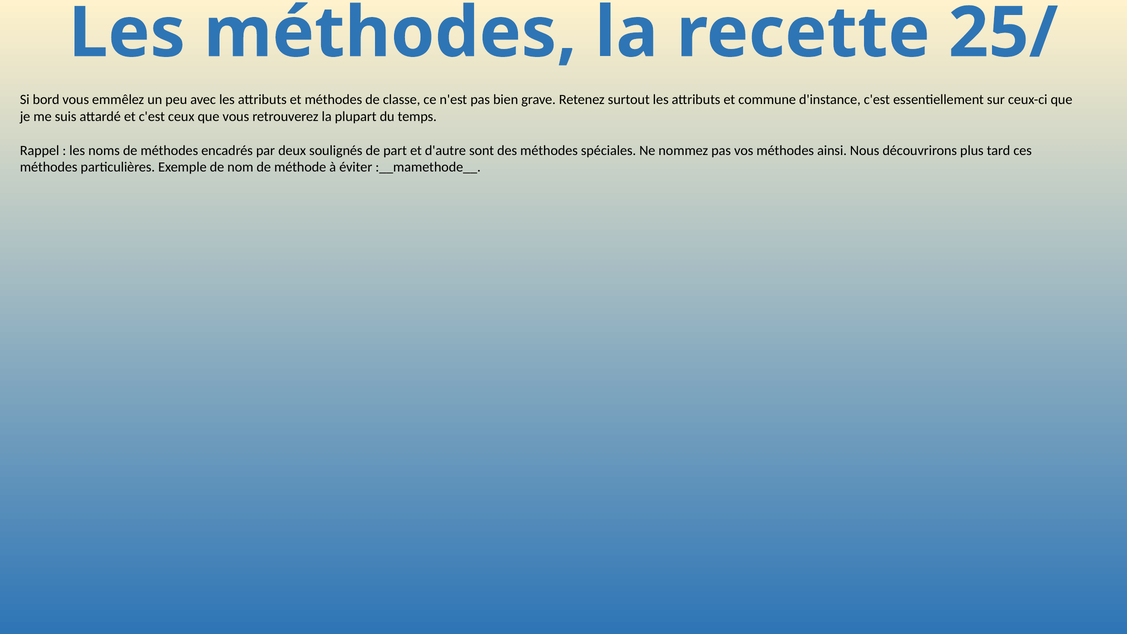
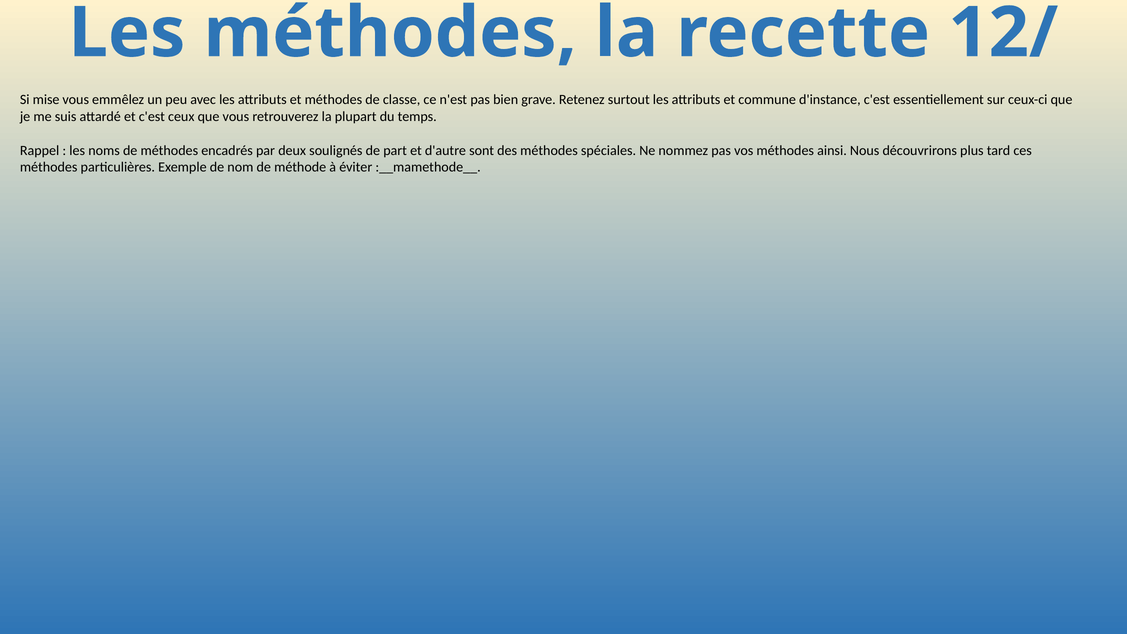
25/: 25/ -> 12/ (1003, 33)
bord: bord -> mise (46, 100)
